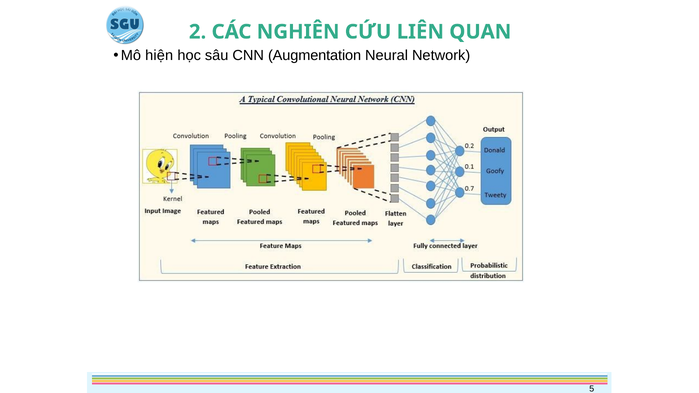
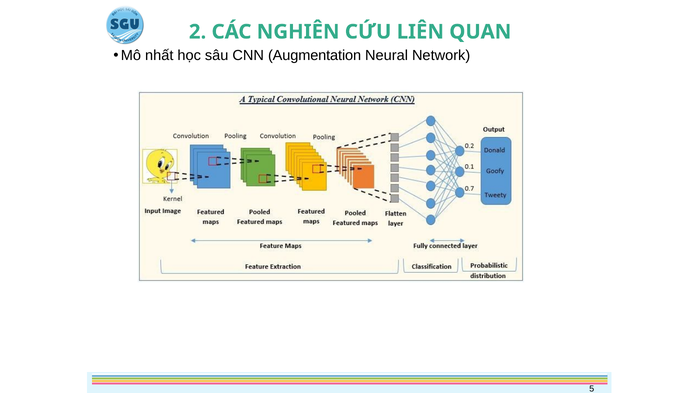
hiện: hiện -> nhất (159, 56)
